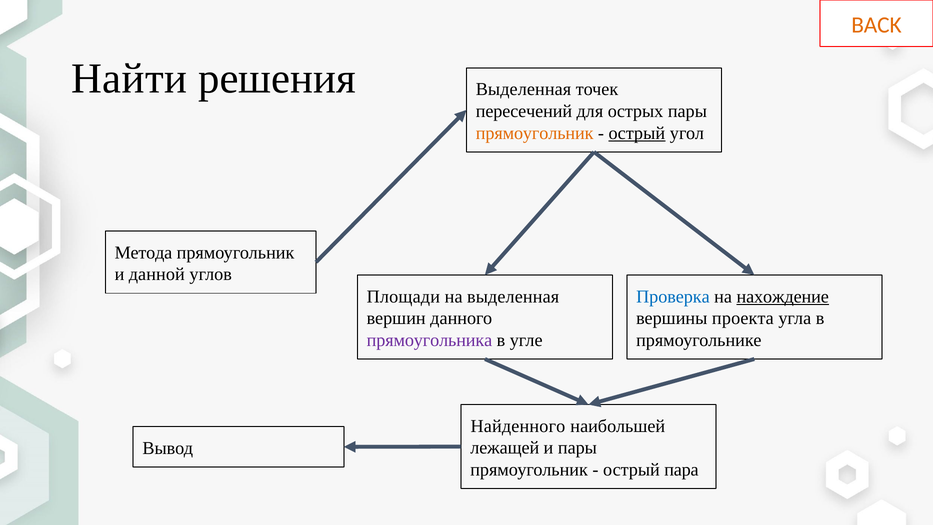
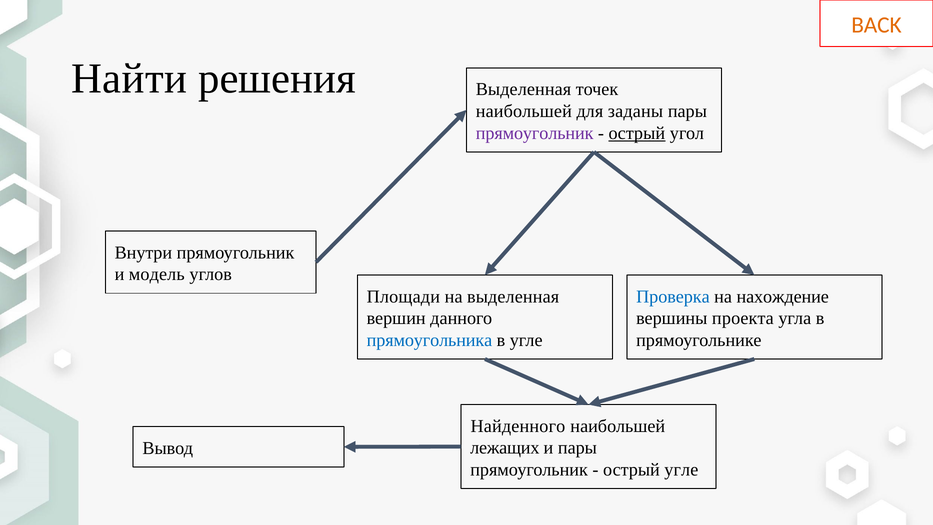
пересечений: пересечений -> наибольшей (524, 111)
острых: острых -> заданы (635, 111)
прямоугольник colour: orange -> purple (535, 133)
Метода: Метода -> Внутри (143, 252)
данной: данной -> модель (157, 274)
нахождение underline: present -> none (783, 296)
прямоугольника colour: purple -> blue (429, 340)
лежащей: лежащей -> лежащих (505, 448)
острый пара: пара -> угле (681, 470)
